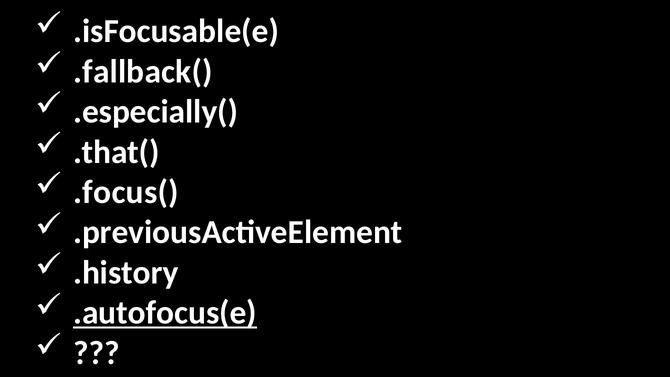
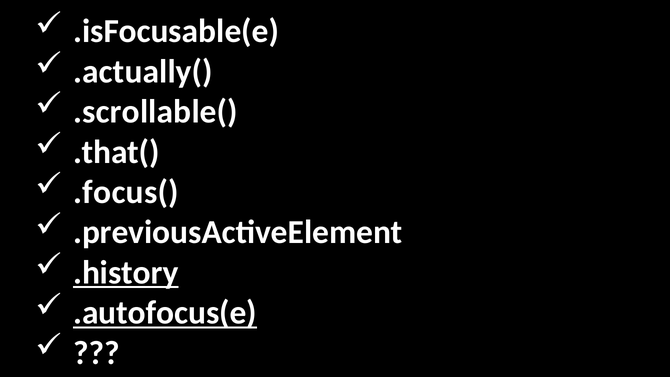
.fallback(: .fallback( -> .actually( (143, 72)
.especially(: .especially( -> .scrollable( (155, 112)
.history underline: none -> present (126, 273)
